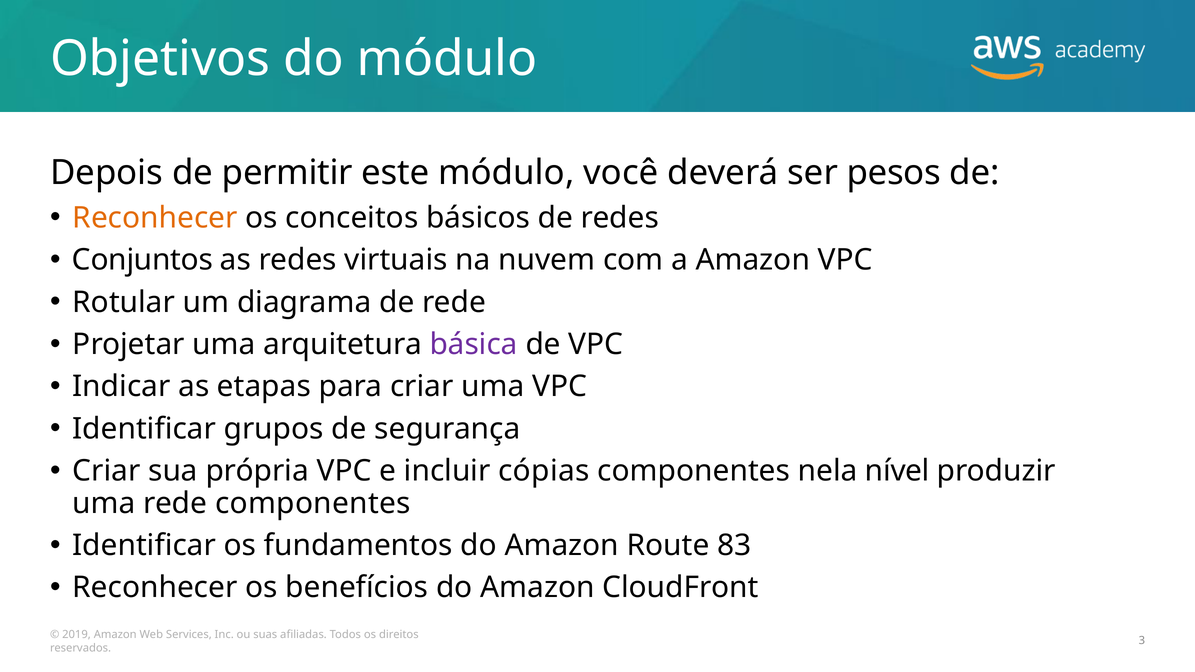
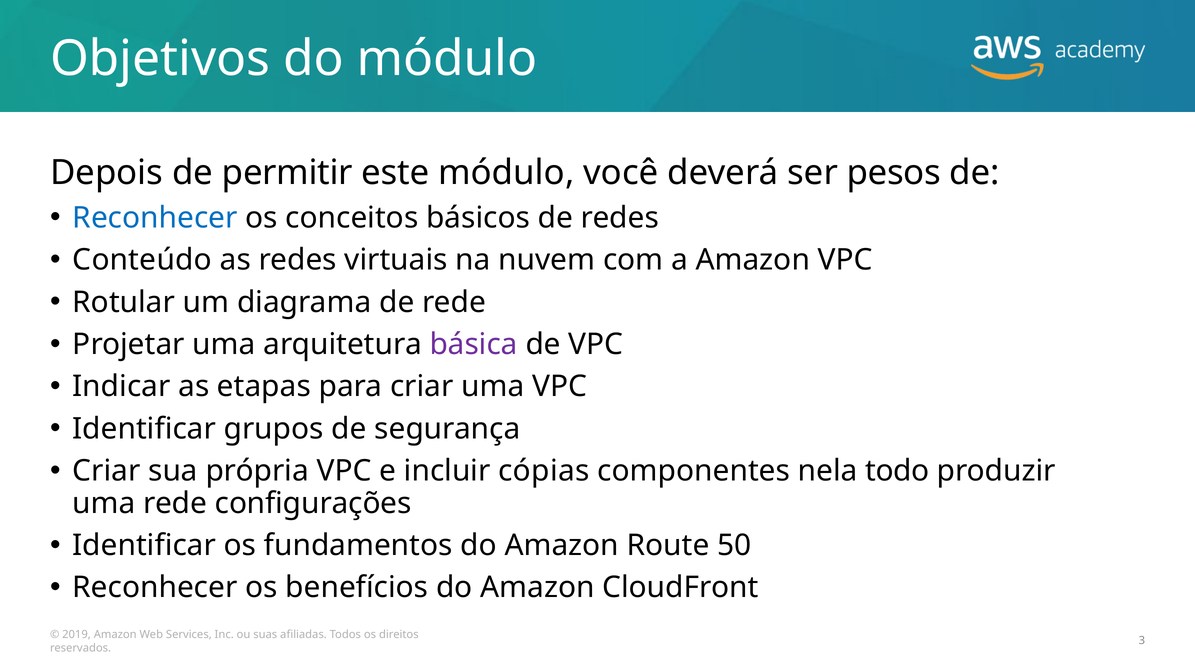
Reconhecer colour: orange -> blue (155, 218)
Conjuntos: Conjuntos -> Conteúdo (142, 260)
nível: nível -> todo (897, 471)
rede componentes: componentes -> configurações (313, 503)
83: 83 -> 50 (734, 545)
